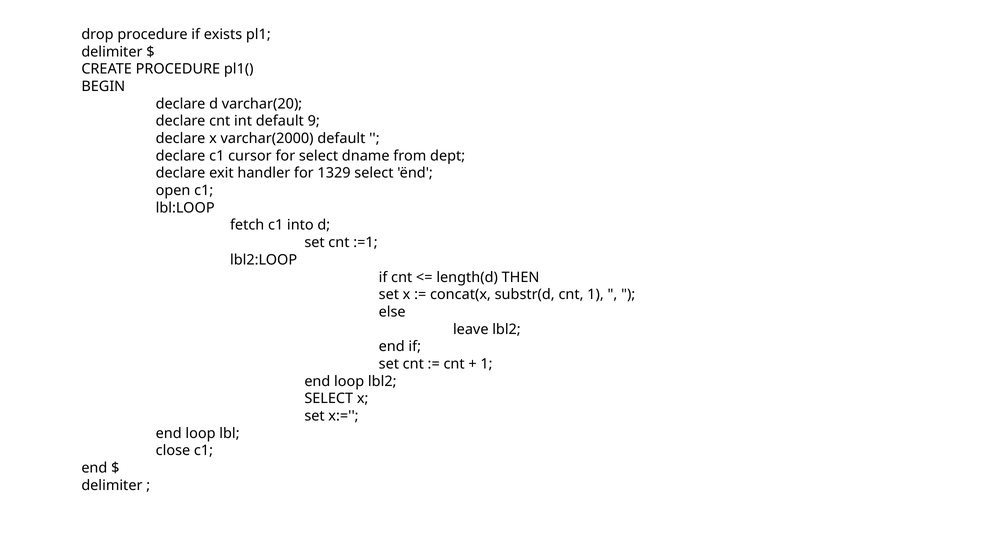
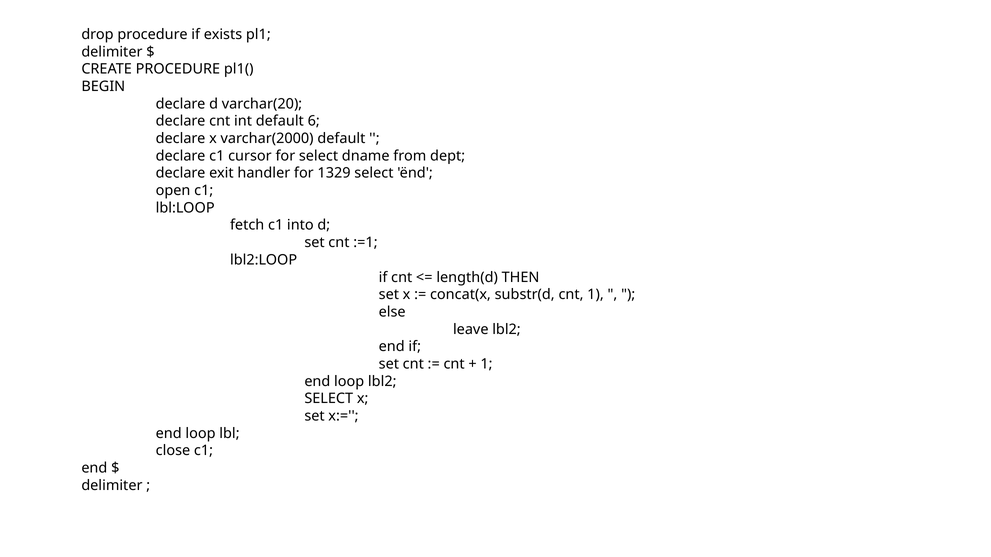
9: 9 -> 6 (314, 121)
